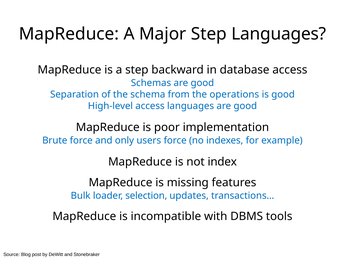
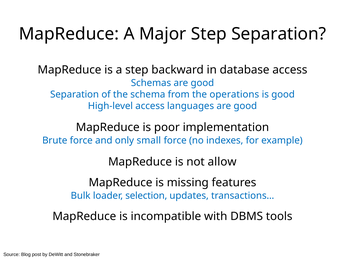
Step Languages: Languages -> Separation (279, 34)
users: users -> small (149, 140)
index: index -> allow (222, 162)
